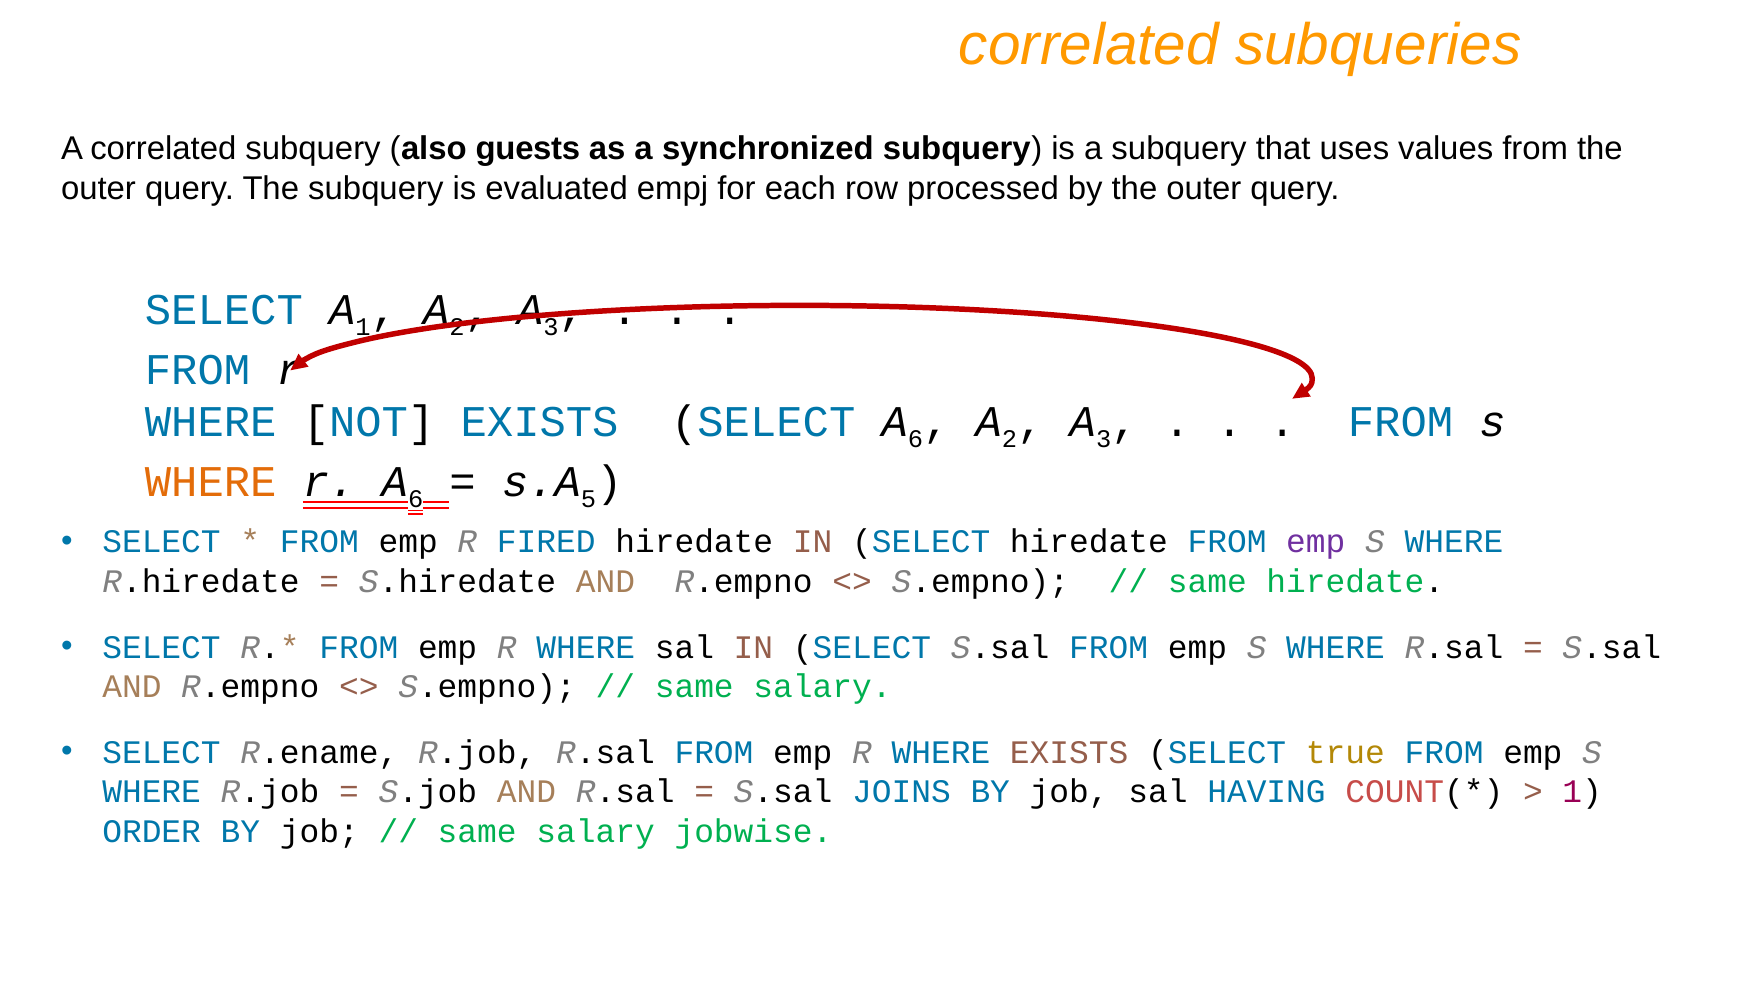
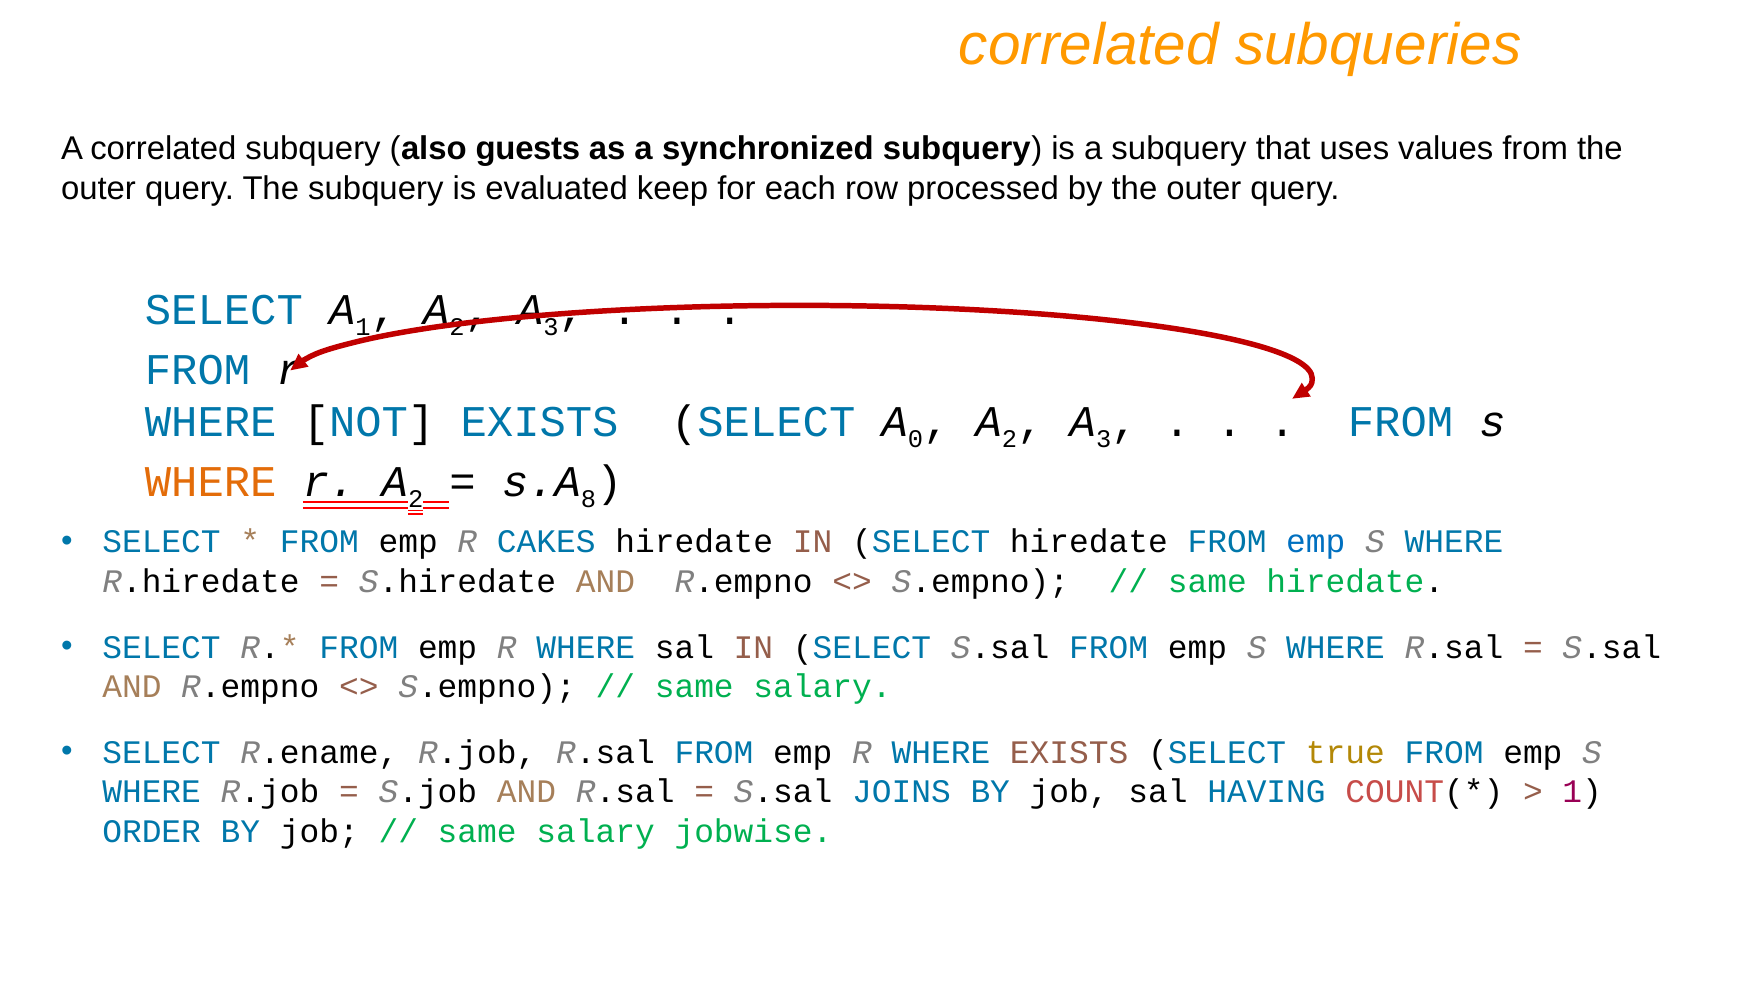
empj: empj -> keep (673, 188)
SELECT A 6: 6 -> 0 (916, 440)
r A 6: 6 -> 2 (416, 500)
5: 5 -> 8 (589, 500)
FIRED: FIRED -> CAKES (546, 542)
emp colour: purple -> blue (1316, 542)
